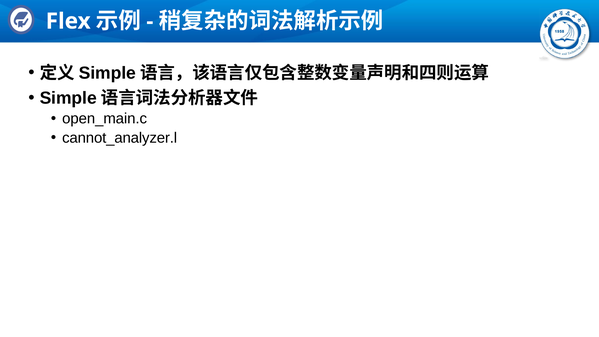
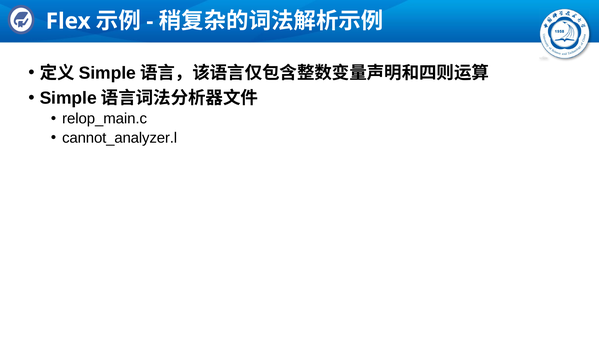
open_main.c: open_main.c -> relop_main.c (105, 119)
